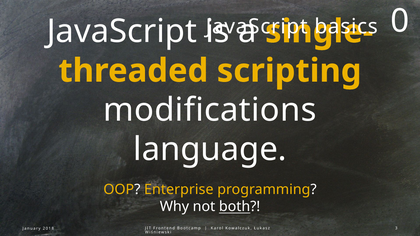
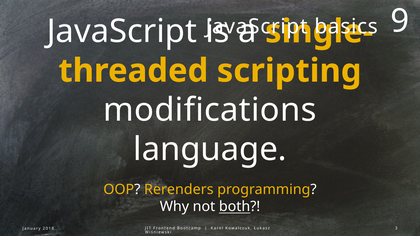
0: 0 -> 9 (400, 21)
Enterprise: Enterprise -> Rerenders (179, 190)
